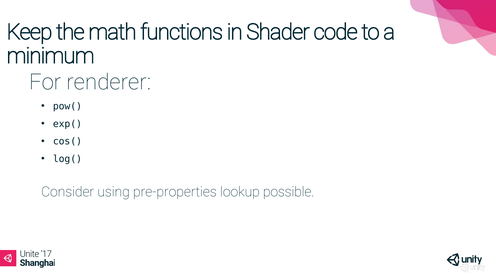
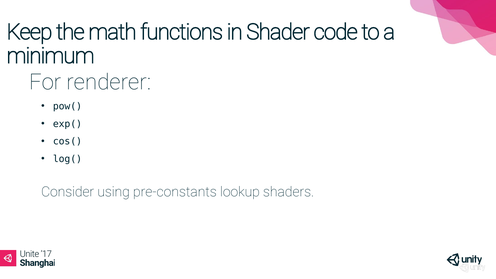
pre-properties: pre-properties -> pre-constants (175, 192)
possible: possible -> shaders (289, 192)
